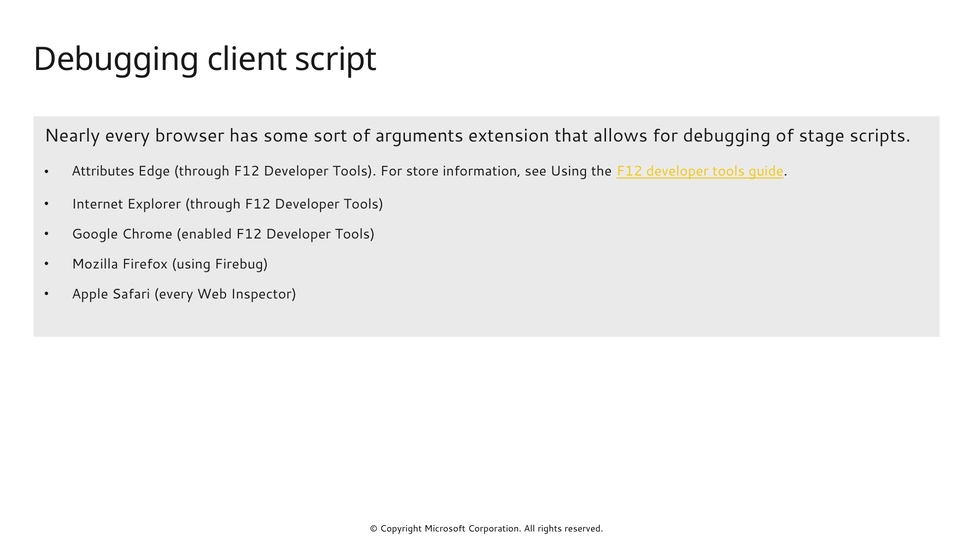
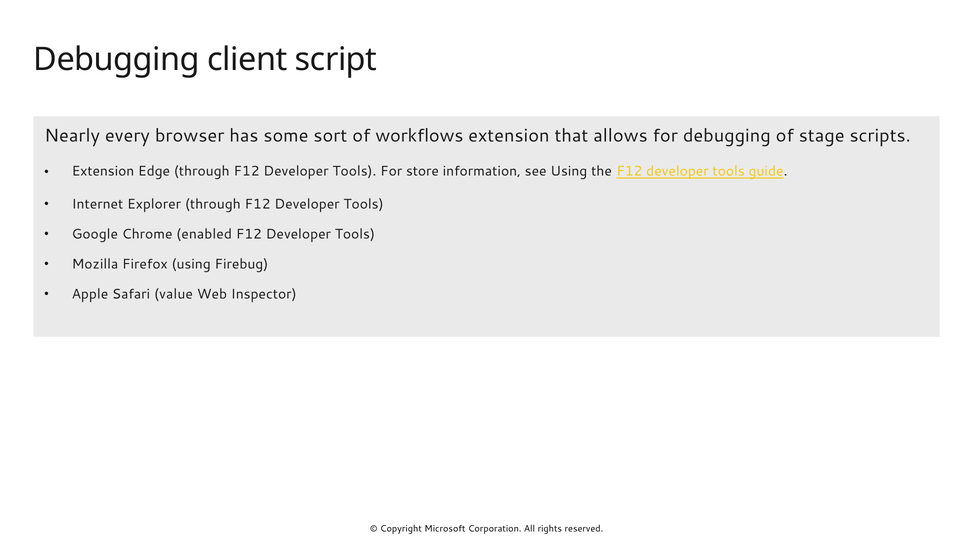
arguments: arguments -> workflows (419, 136)
Attributes: Attributes -> Extension (103, 171)
Safari every: every -> value (174, 295)
